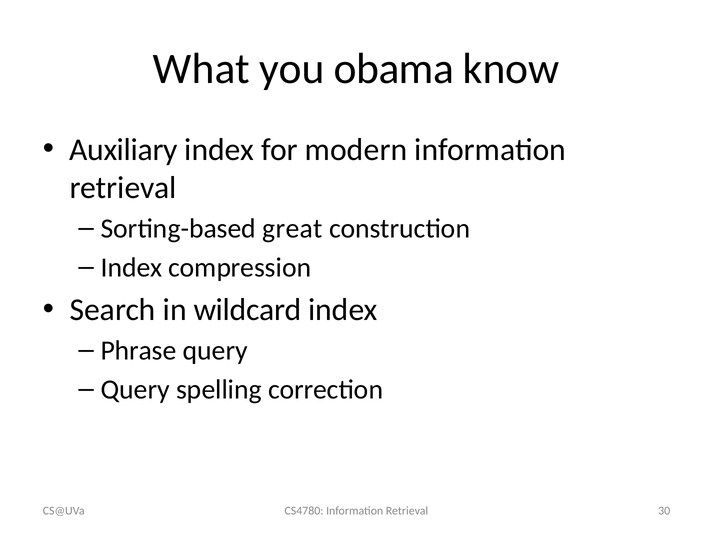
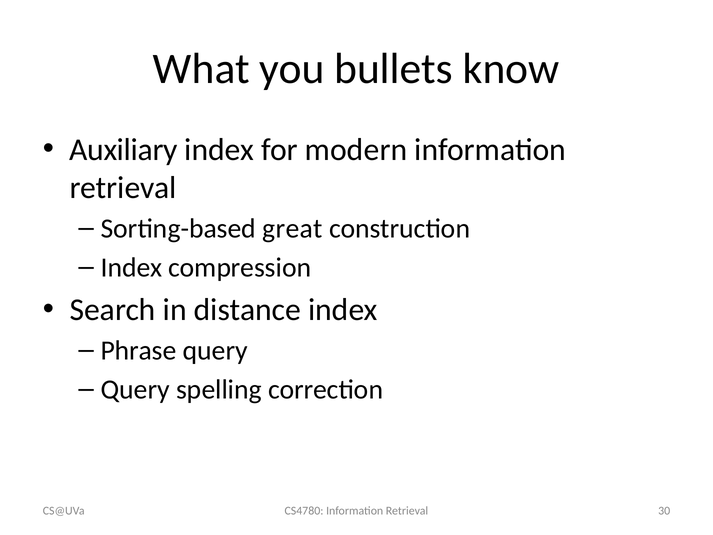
obama: obama -> bullets (394, 69)
wildcard: wildcard -> distance (247, 310)
